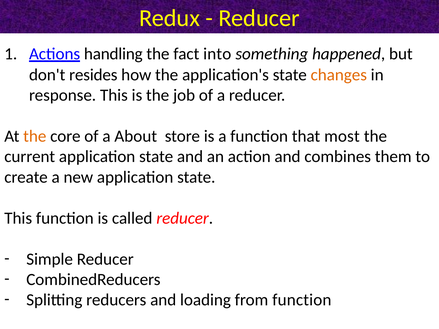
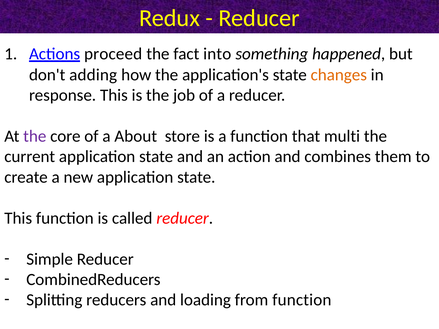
handling: handling -> proceed (113, 54)
resides: resides -> adding (93, 75)
the colour: orange -> purple (35, 136)
most: most -> multi (342, 136)
